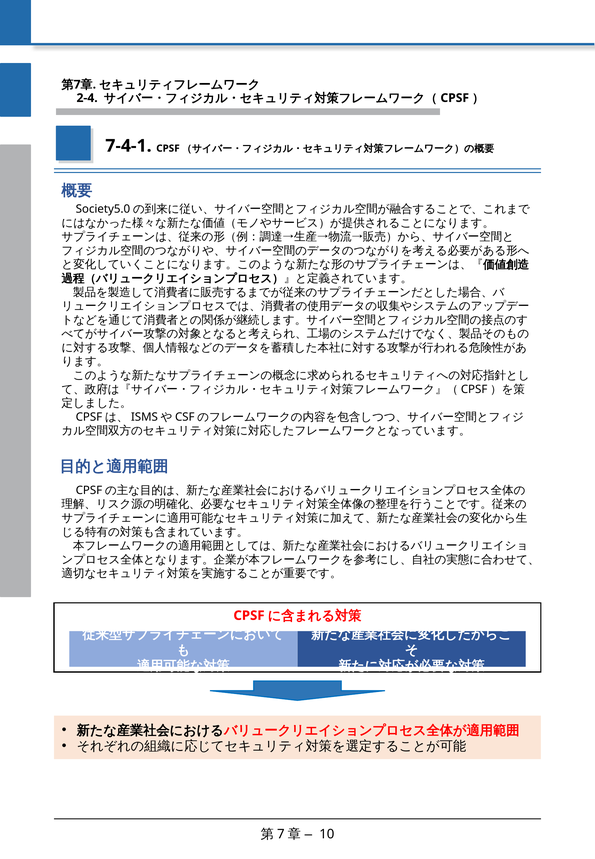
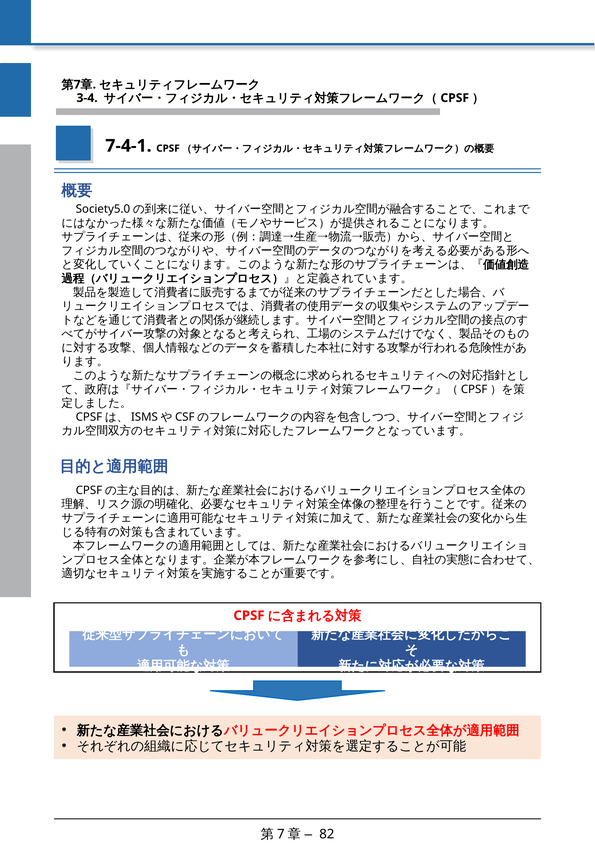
2-4: 2-4 -> 3-4 (87, 98)
10: 10 -> 82 (327, 834)
